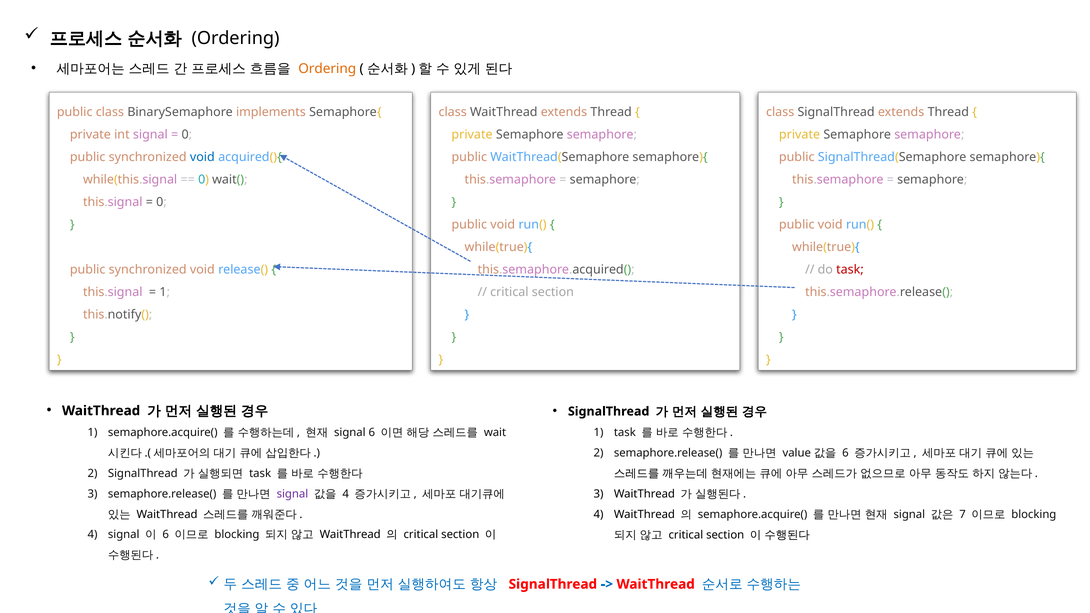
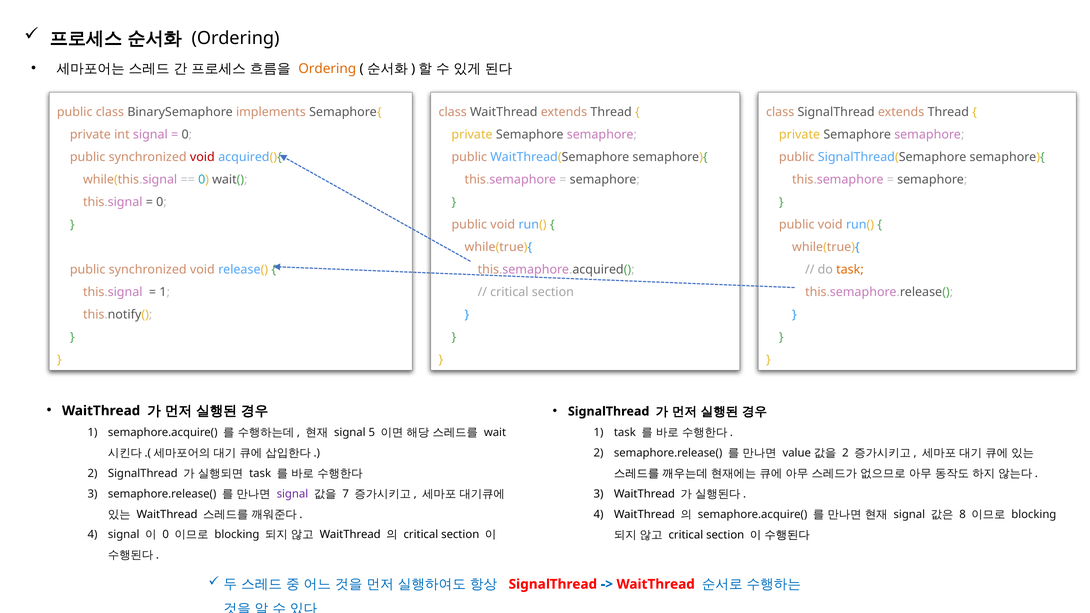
void colour: blue -> red (202, 157)
task colour: red -> orange (850, 270)
signal 6: 6 -> 5 (372, 432)
6: 6 -> 2 (845, 453)
4: 4 -> 7 (346, 494)
7: 7 -> 8 (963, 514)
6: 6 -> 0 (166, 535)
